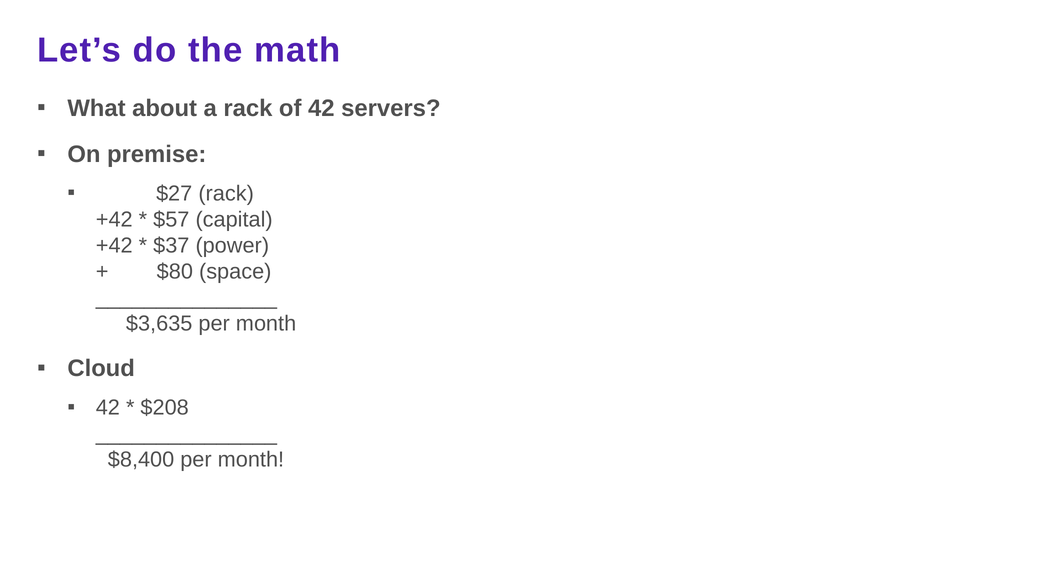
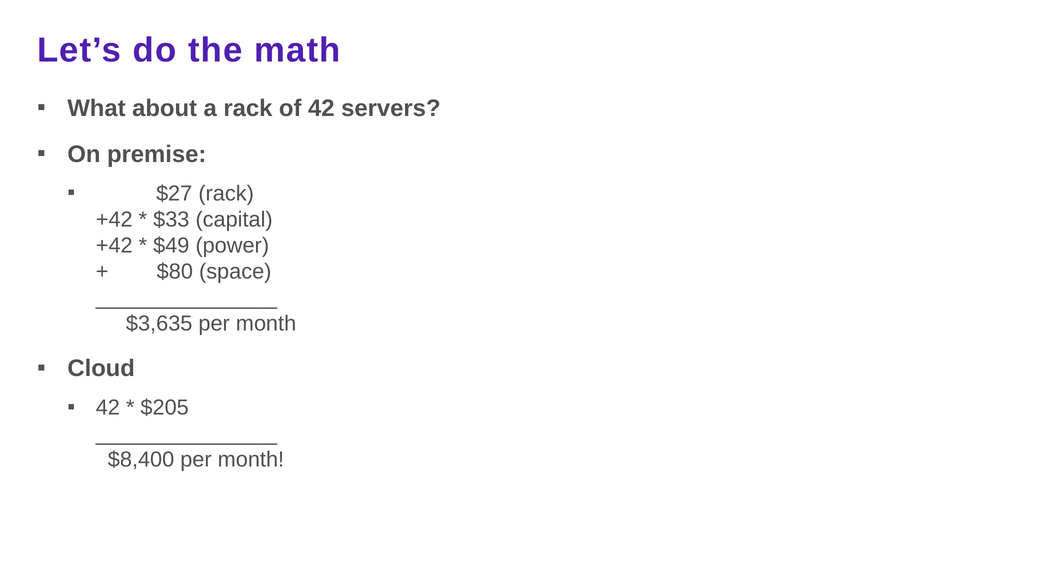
$57: $57 -> $33 (171, 220)
$37: $37 -> $49 (171, 246)
$208: $208 -> $205 (165, 408)
